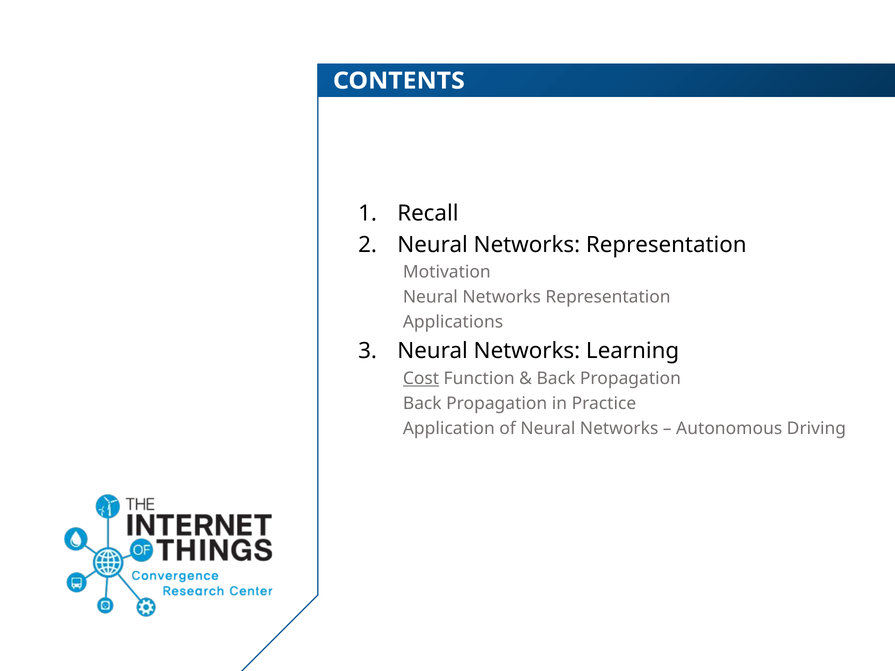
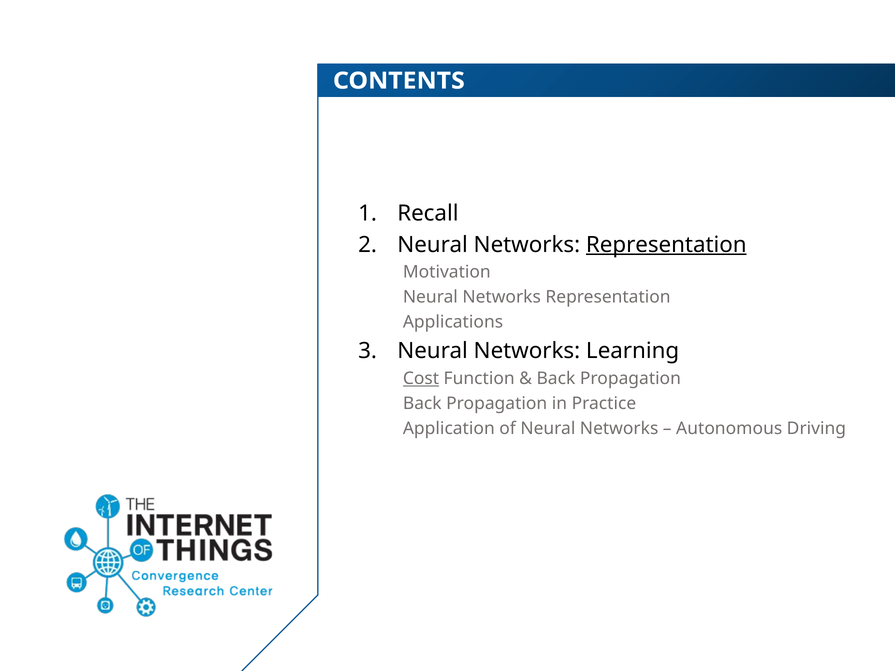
Representation underline: none -> present (666, 245)
